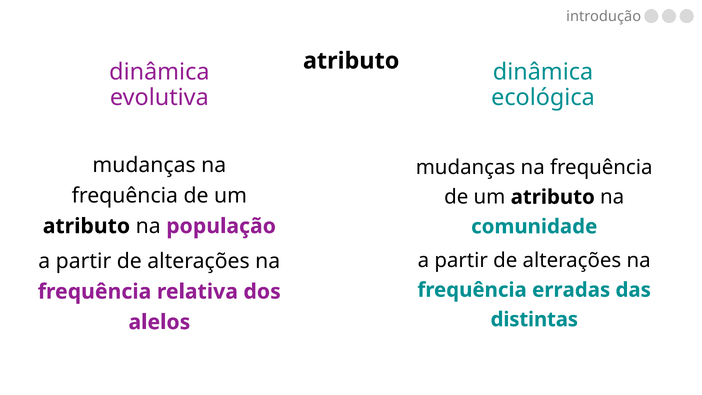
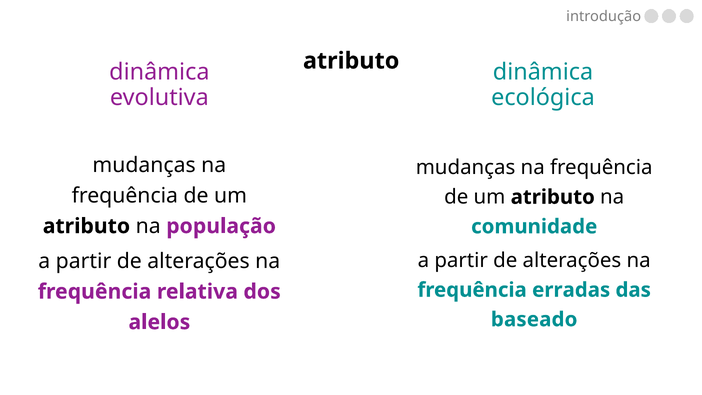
distintas: distintas -> baseado (534, 319)
